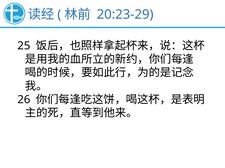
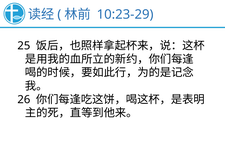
20:23-29: 20:23-29 -> 10:23-29 (125, 15)
